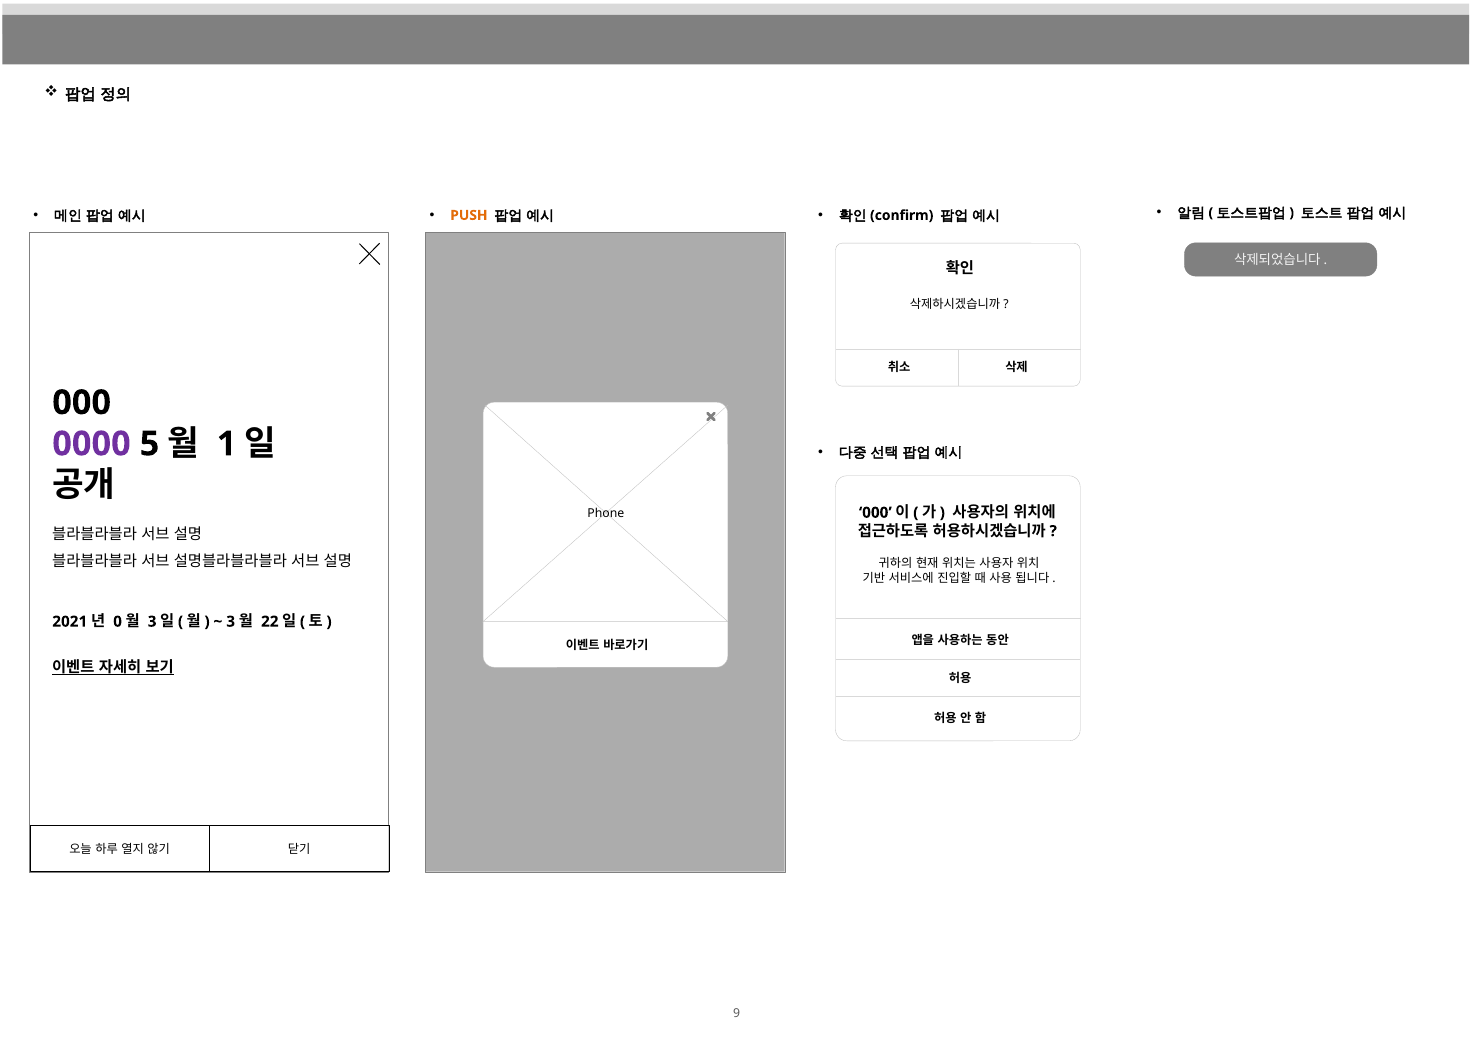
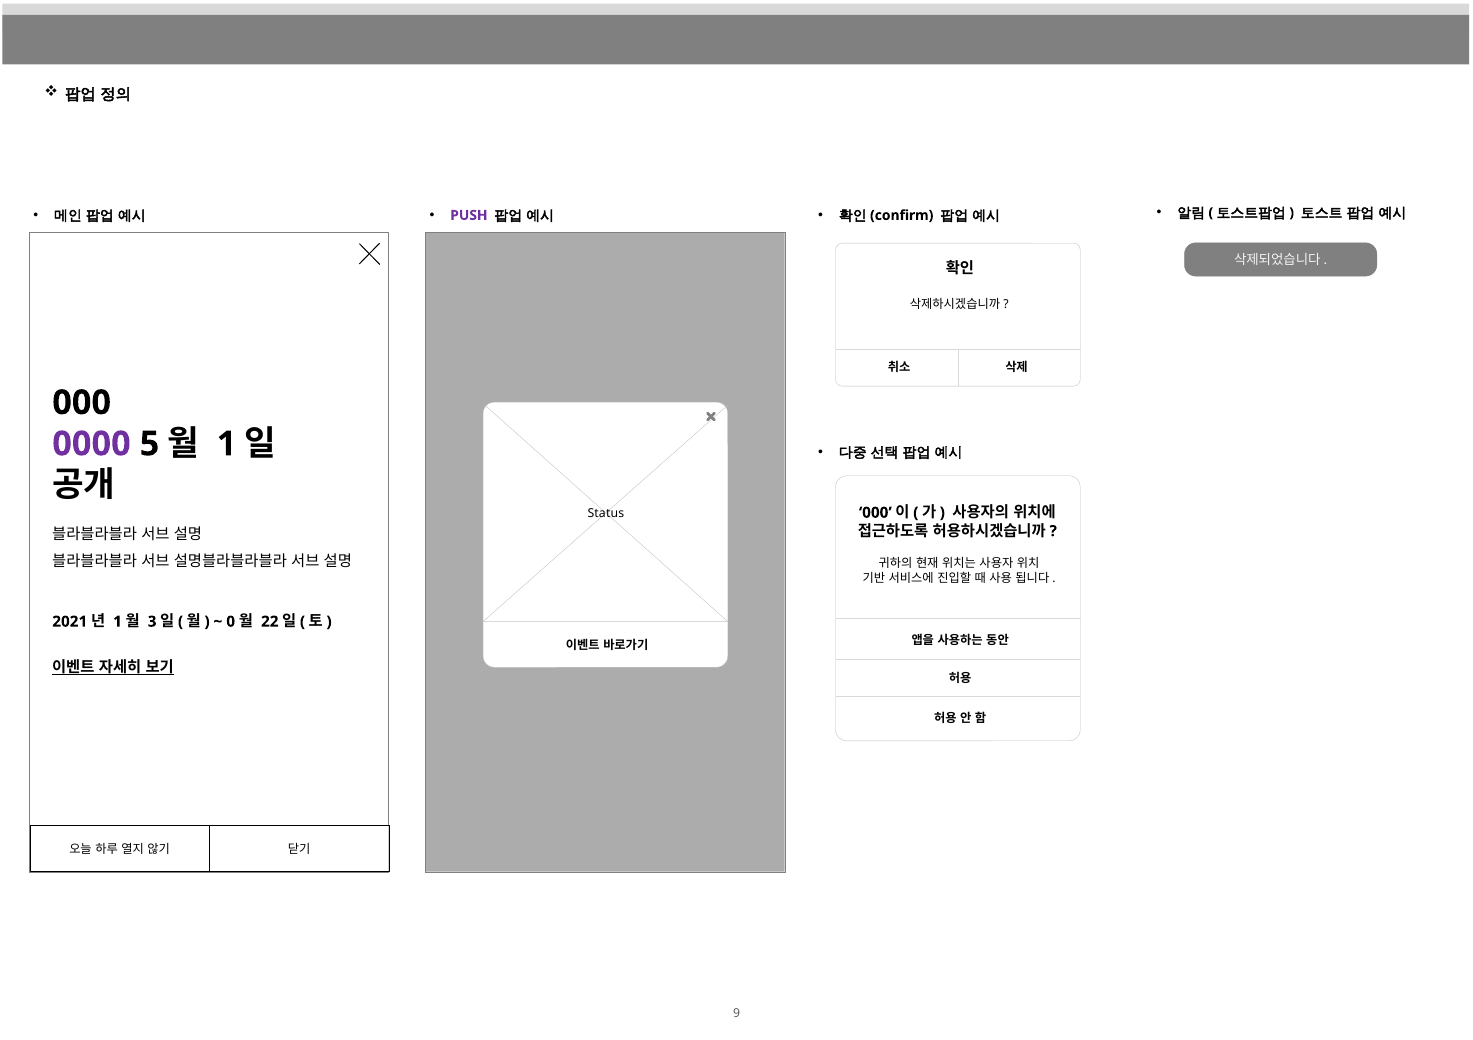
PUSH colour: orange -> purple (469, 215)
Phone: Phone -> Status (606, 513)
0: 0 -> 1 (118, 622)
3: 3 -> 0 (231, 622)
